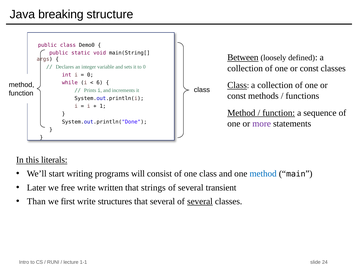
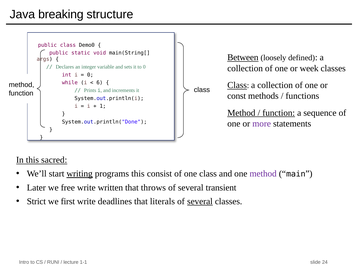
const: const -> week (309, 68)
literals: literals -> sacred (54, 160)
writing underline: none -> present (80, 174)
programs will: will -> this (138, 174)
method colour: blue -> purple (263, 174)
strings: strings -> throws (153, 187)
Than: Than -> Strict (36, 201)
structures: structures -> deadlines (115, 201)
that several: several -> literals (162, 201)
